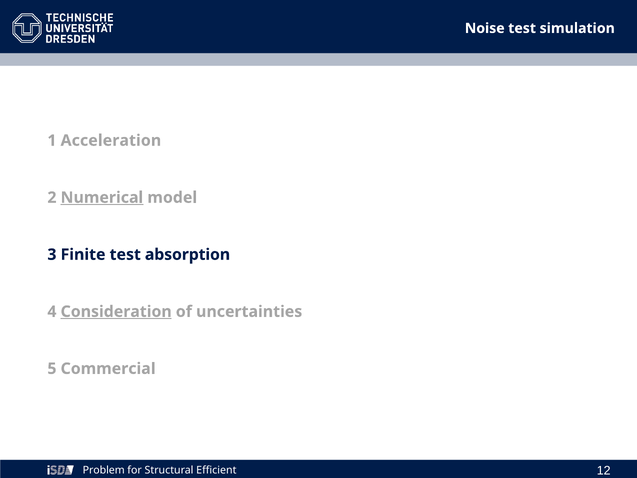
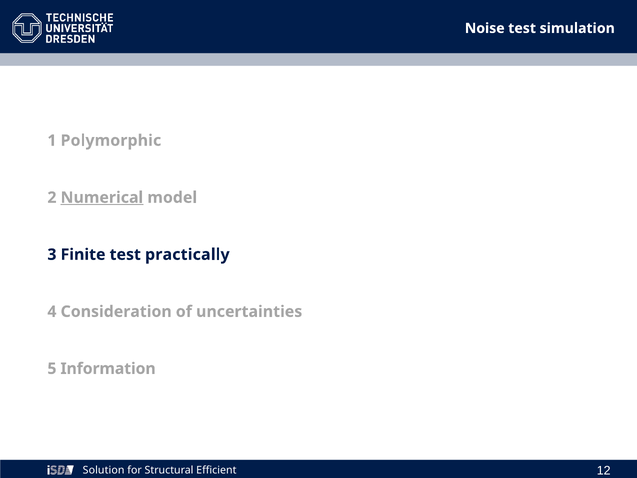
Acceleration: Acceleration -> Polymorphic (111, 140)
absorption: absorption -> practically (187, 254)
Consideration underline: present -> none (116, 311)
Commercial: Commercial -> Information (108, 368)
Problem: Problem -> Solution (104, 470)
